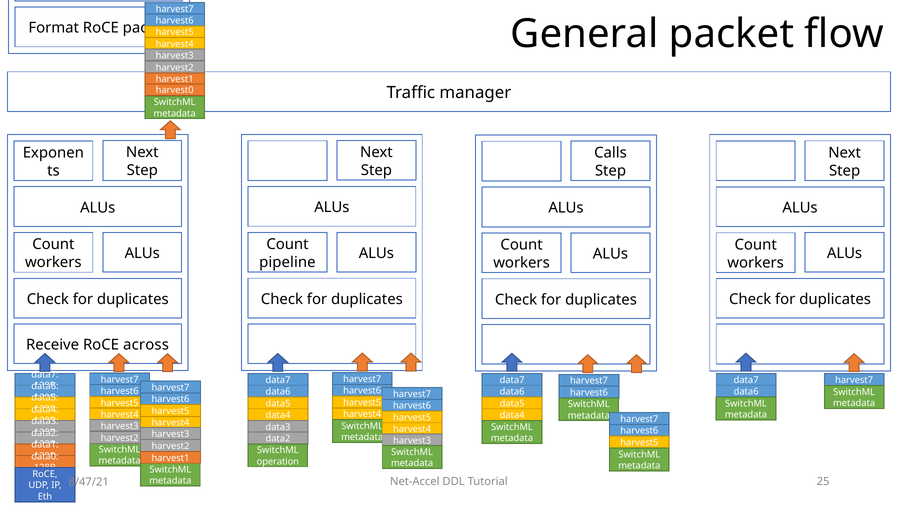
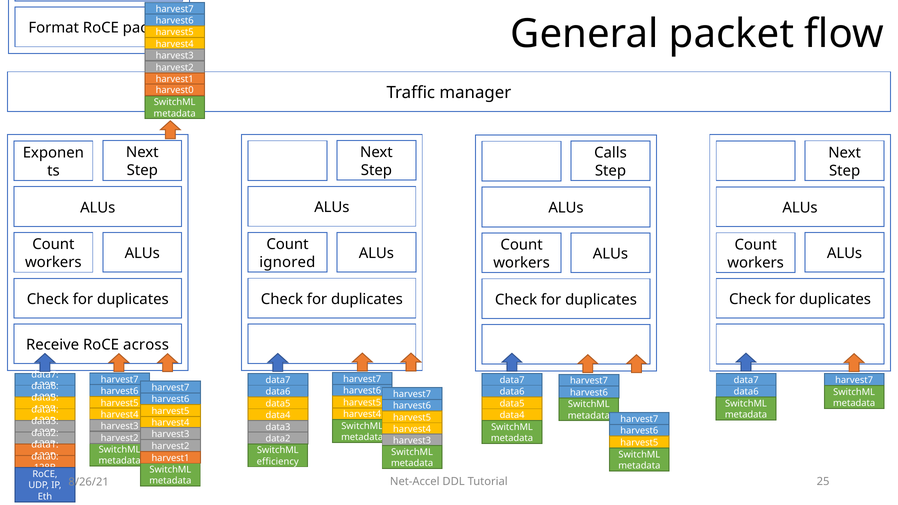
pipeline: pipeline -> ignored (287, 262)
operation: operation -> efficiency (278, 462)
8/47/21: 8/47/21 -> 8/26/21 (89, 482)
